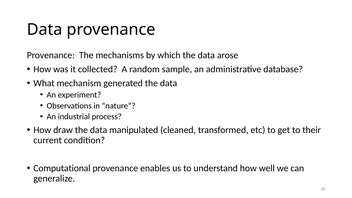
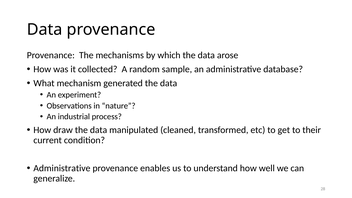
Computational: Computational -> Administrative (62, 168)
